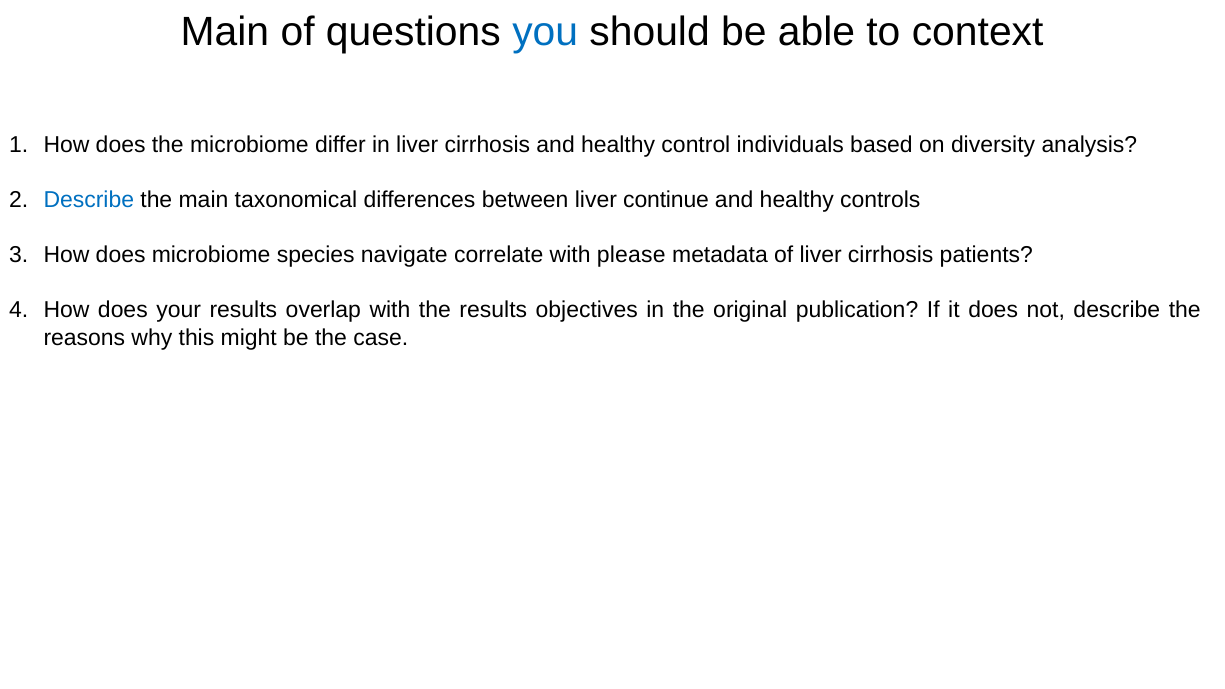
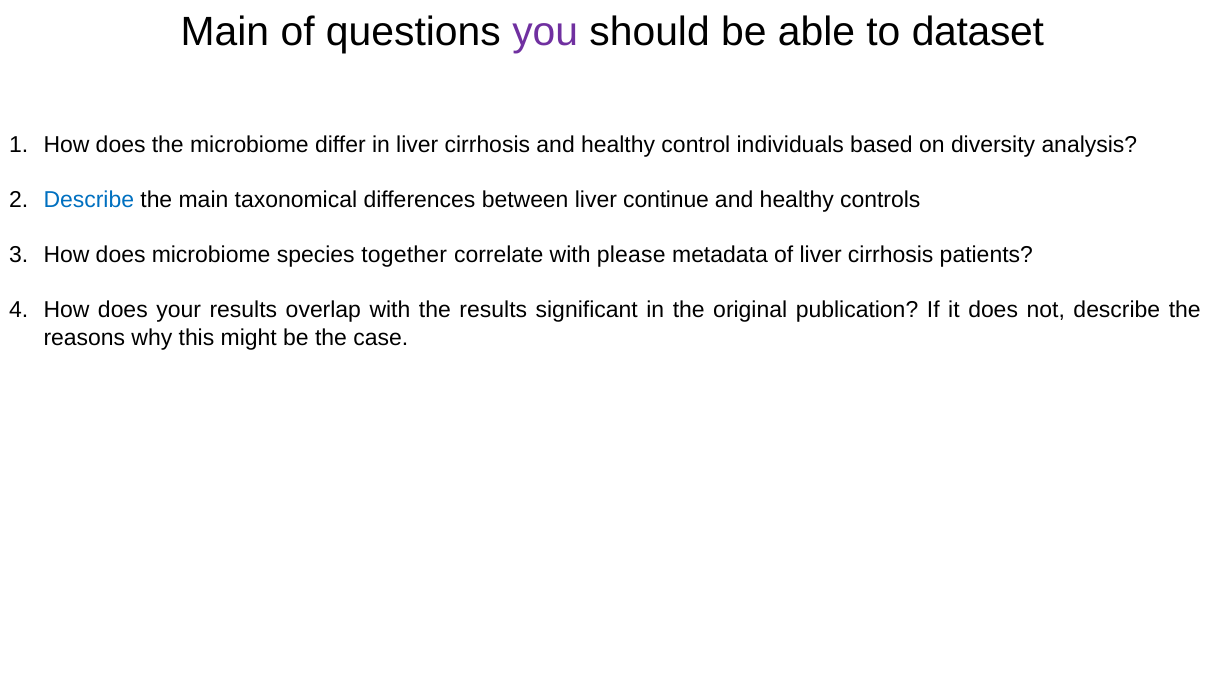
you colour: blue -> purple (545, 32)
context: context -> dataset (978, 32)
navigate: navigate -> together (404, 255)
objectives: objectives -> significant (587, 310)
